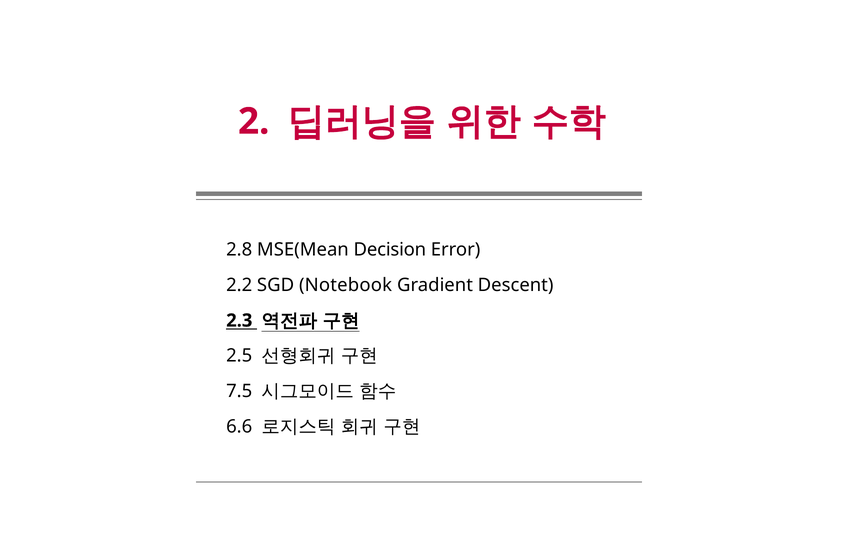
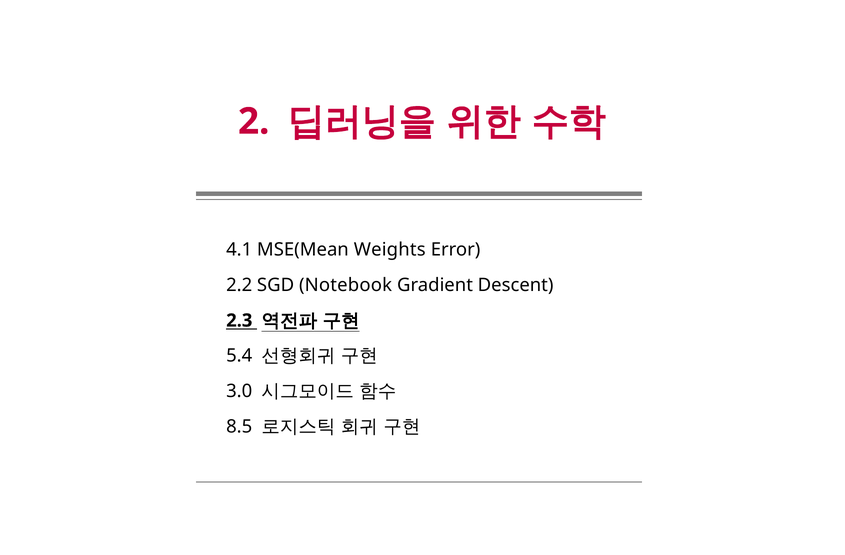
2.8: 2.8 -> 4.1 (239, 250)
Decision: Decision -> Weights (390, 250)
2.5: 2.5 -> 5.4 (239, 356)
7.5: 7.5 -> 3.0 (239, 391)
6.6: 6.6 -> 8.5 (239, 427)
